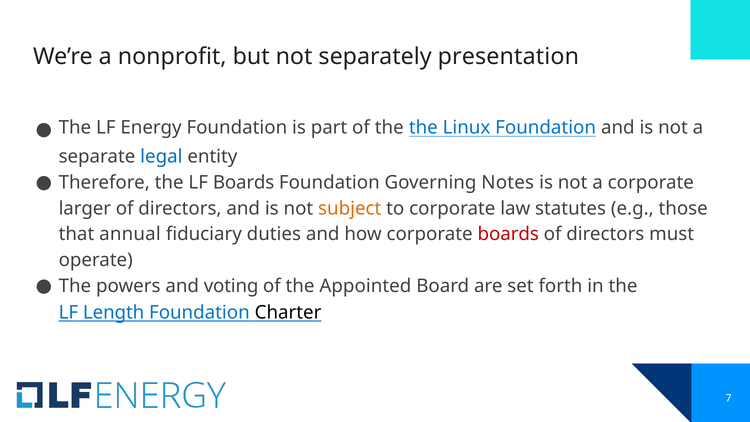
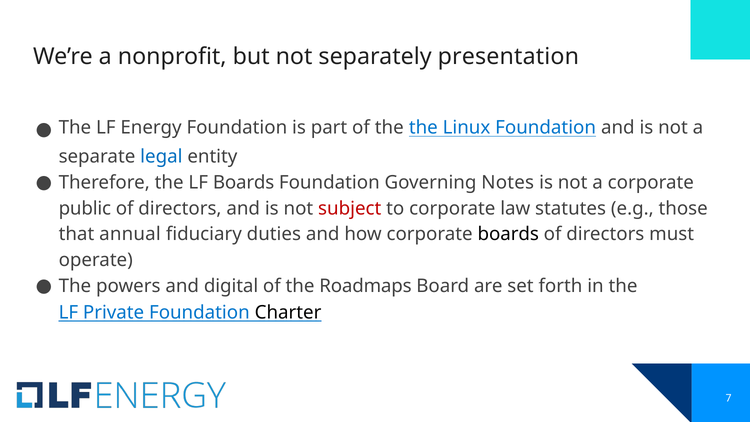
larger: larger -> public (85, 208)
subject colour: orange -> red (350, 208)
boards colour: red -> black (508, 234)
voting: voting -> digital (231, 286)
Appointed: Appointed -> Roadmaps (365, 286)
Length: Length -> Private (114, 312)
